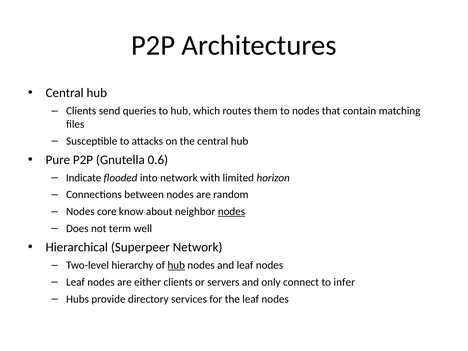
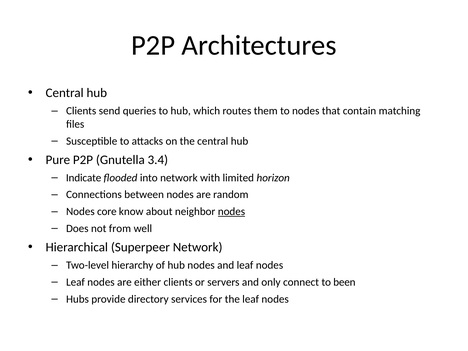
0.6: 0.6 -> 3.4 (158, 160)
term: term -> from (120, 229)
hub underline: present -> none (176, 265)
infer: infer -> been (344, 282)
